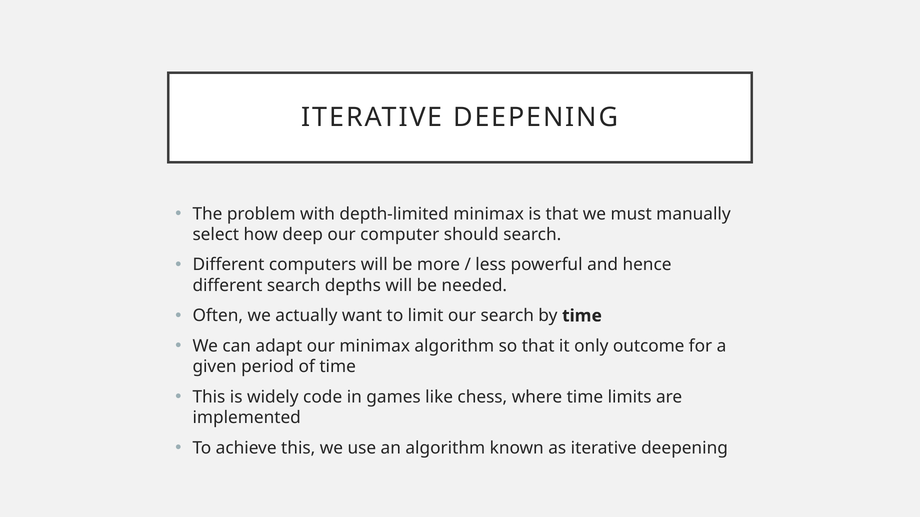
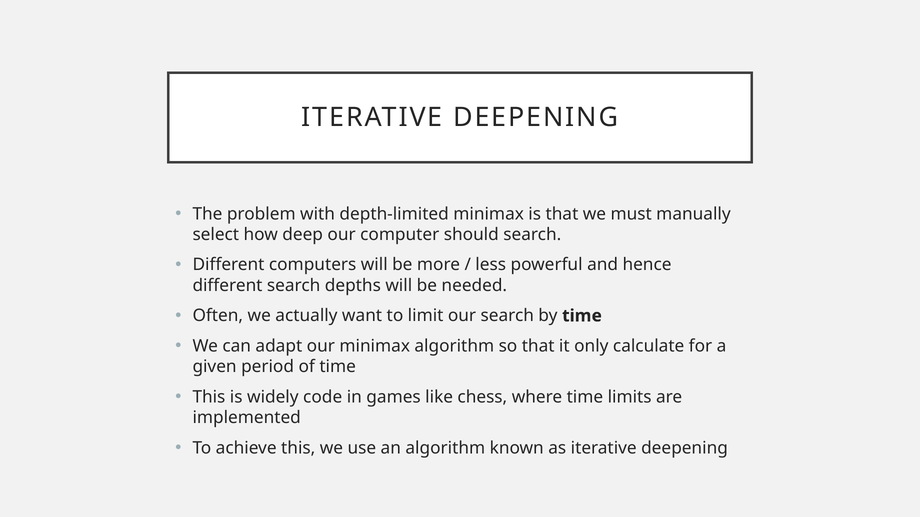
outcome: outcome -> calculate (649, 346)
